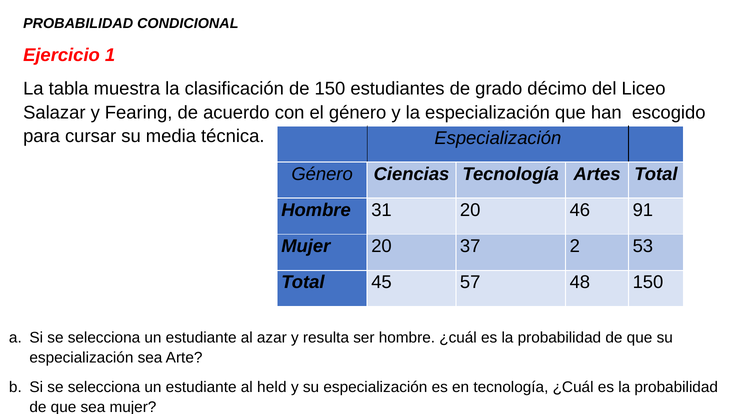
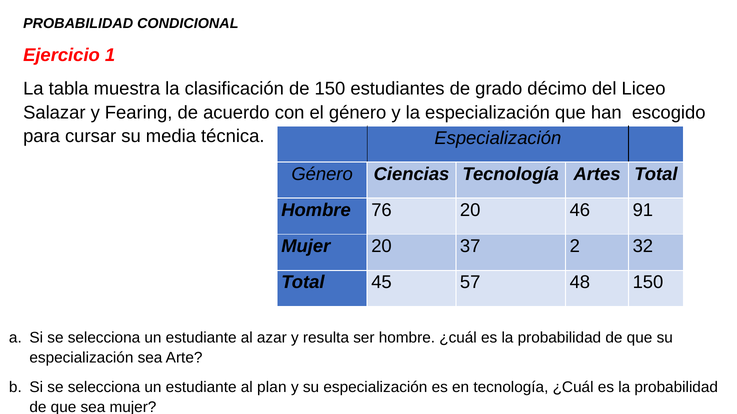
31: 31 -> 76 (381, 210)
53: 53 -> 32 (643, 247)
held: held -> plan (272, 388)
